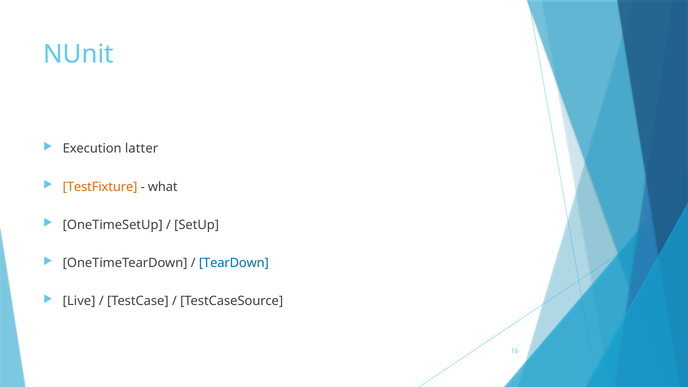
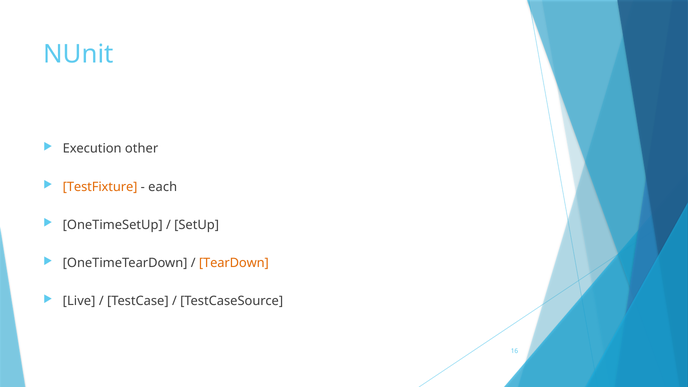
latter: latter -> other (142, 149)
what: what -> each (163, 187)
TearDown colour: blue -> orange (234, 263)
